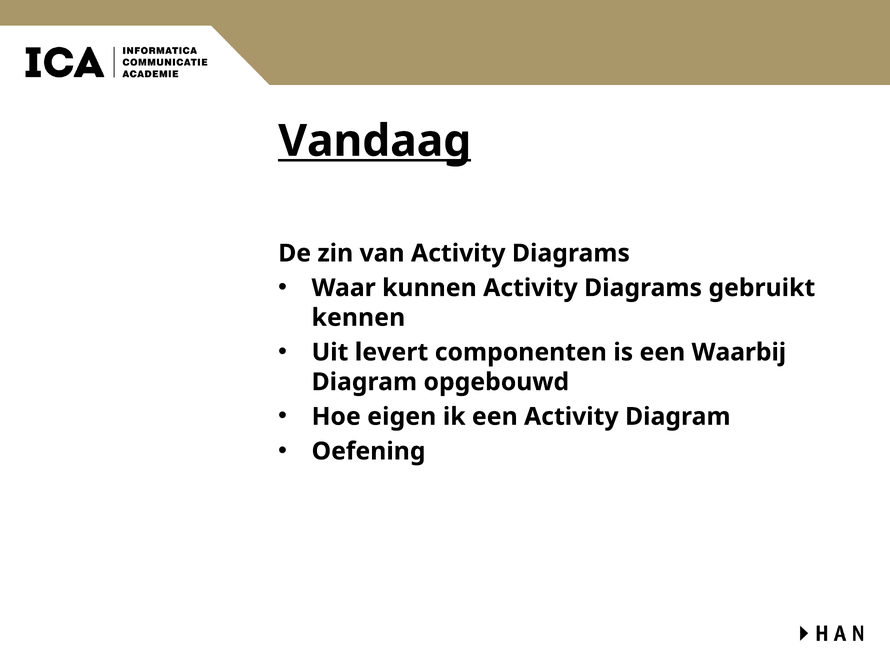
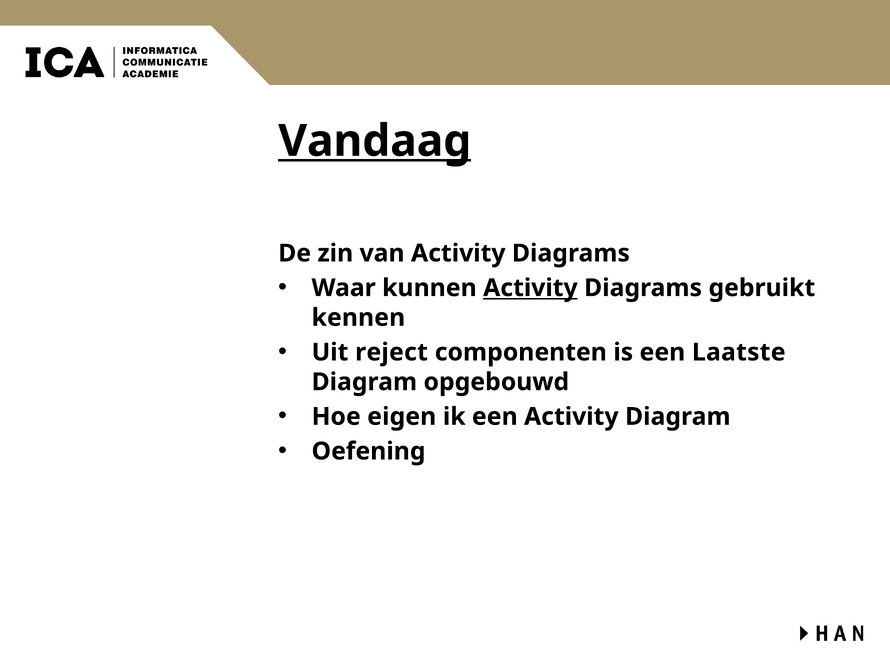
Activity underline: none -> present (530, 288)
levert: levert -> reject (391, 352)
Waarbij: Waarbij -> Laatste (739, 352)
